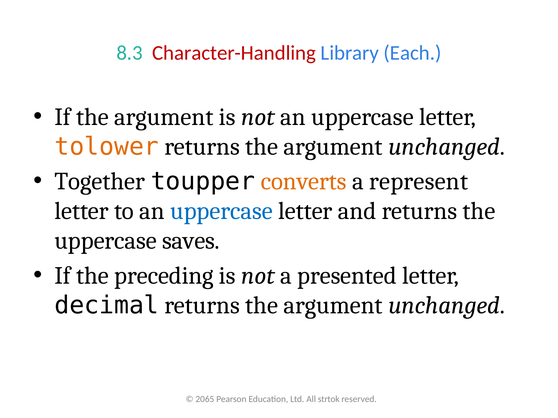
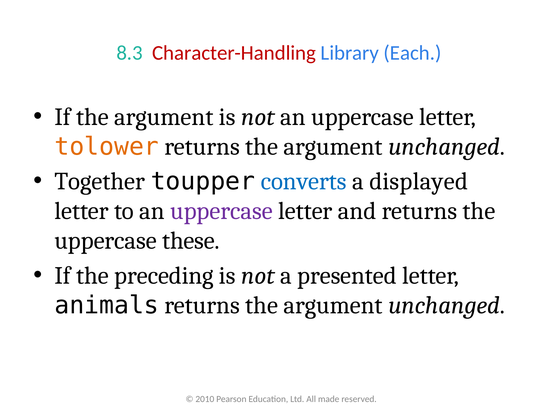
converts colour: orange -> blue (304, 182)
represent: represent -> displayed (419, 182)
uppercase colour: blue -> purple (221, 211)
saves: saves -> these (191, 241)
decimal: decimal -> animals (107, 306)
2065: 2065 -> 2010 (205, 400)
strtok: strtok -> made (329, 400)
